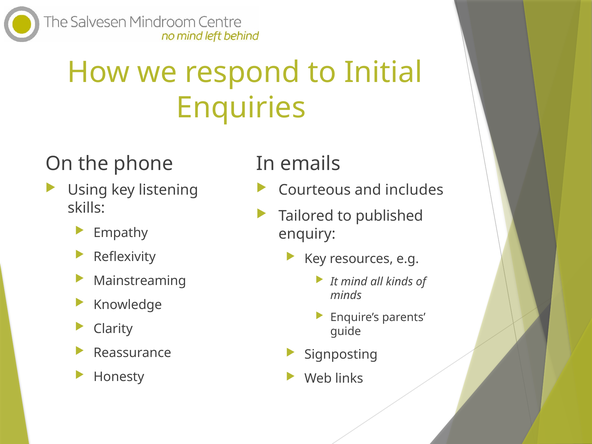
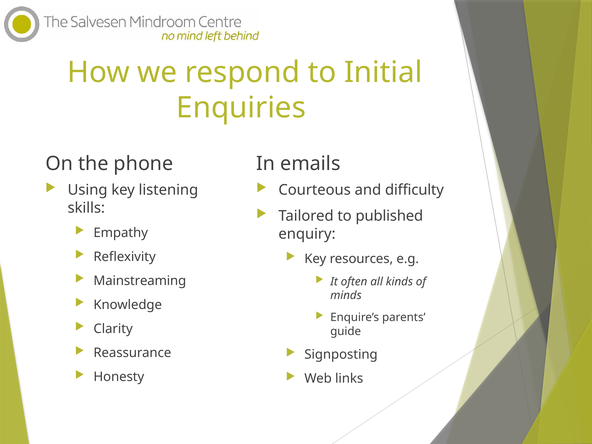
includes: includes -> difficulty (414, 190)
mind: mind -> often (354, 282)
